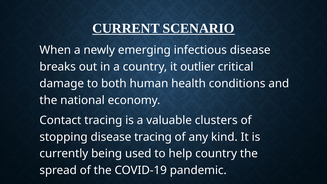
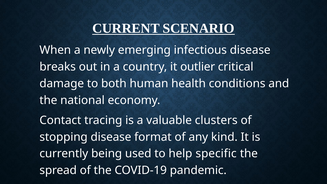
disease tracing: tracing -> format (153, 137)
help country: country -> specific (216, 154)
